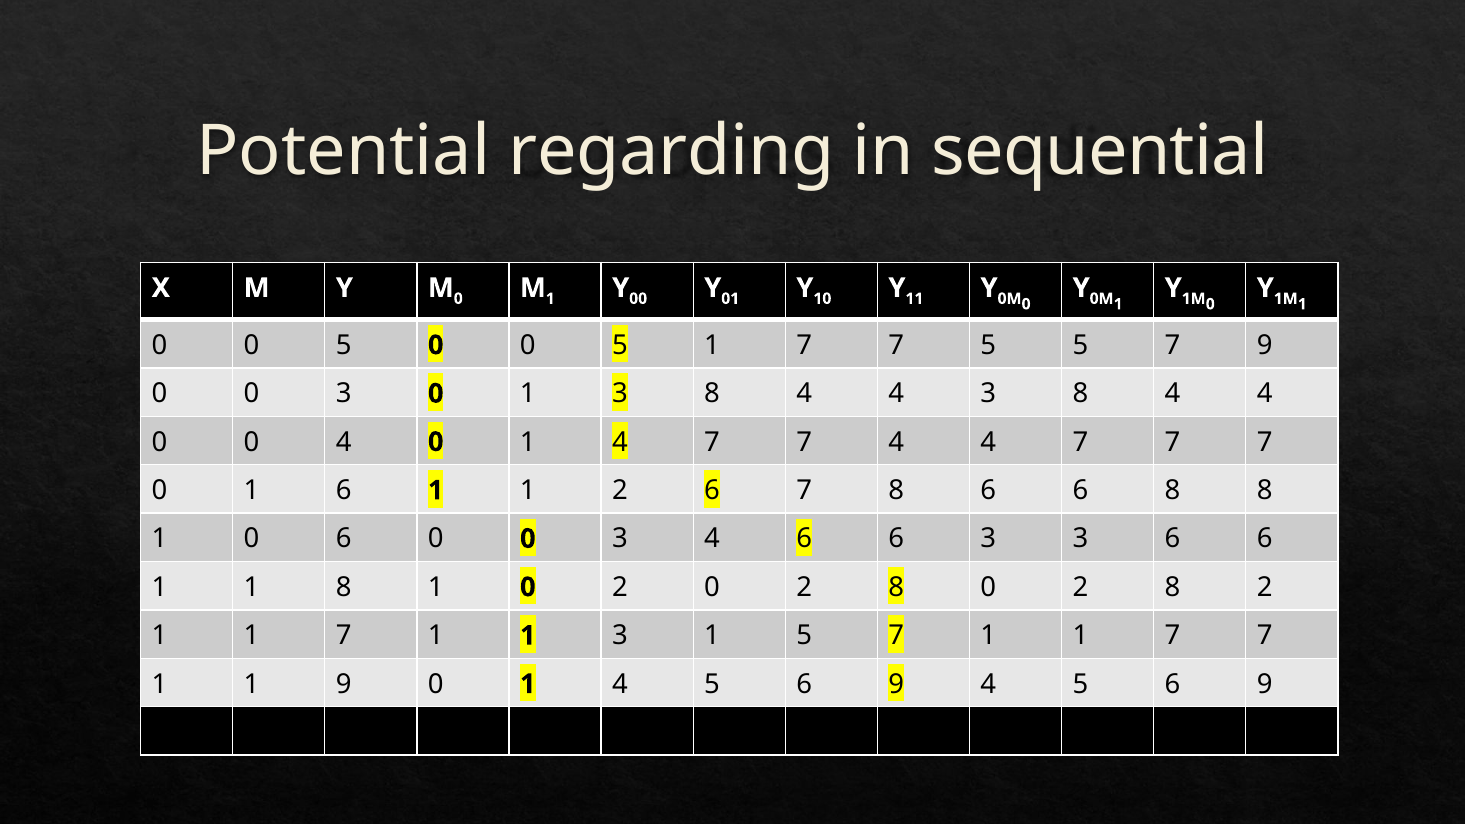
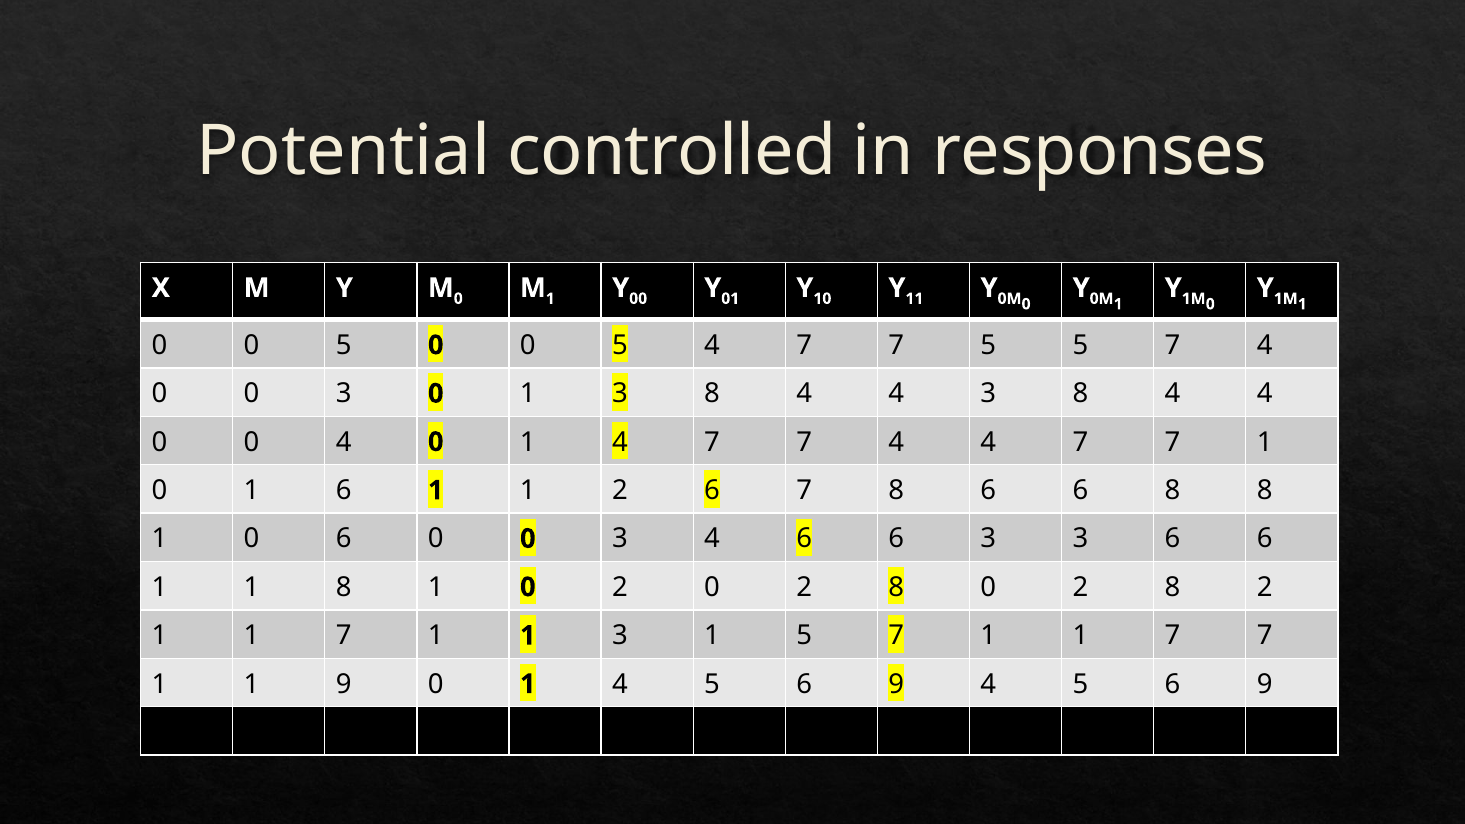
regarding: regarding -> controlled (672, 151)
sequential: sequential -> responses (1100, 151)
5 1: 1 -> 4 (712, 345)
5 7 9: 9 -> 4 (1265, 345)
4 7 7 7: 7 -> 1 (1265, 442)
